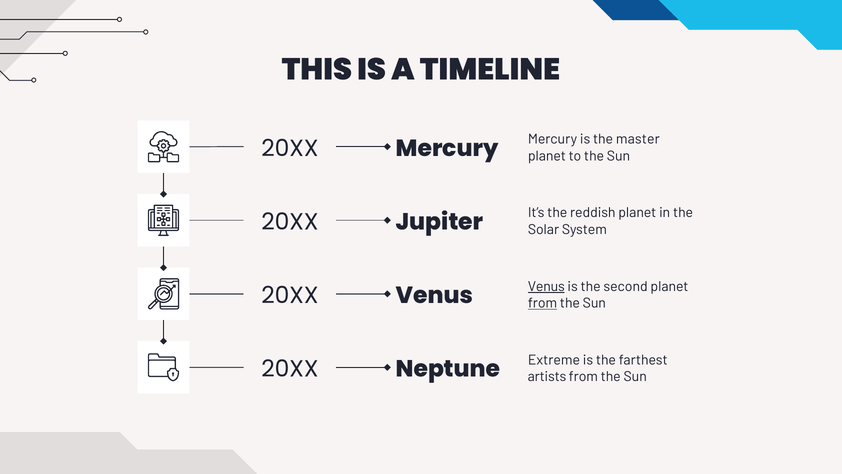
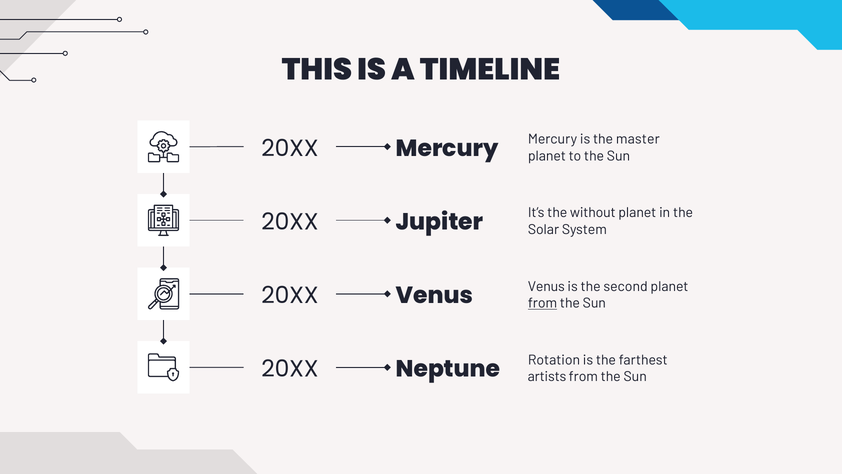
reddish: reddish -> without (593, 213)
Venus underline: present -> none (546, 286)
Extreme: Extreme -> Rotation (554, 360)
